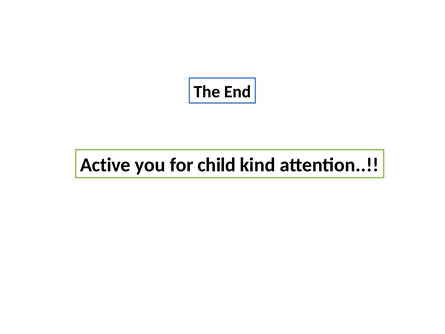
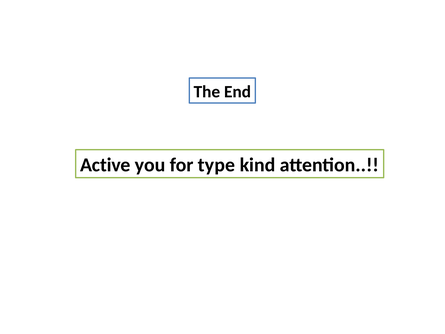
child: child -> type (217, 165)
